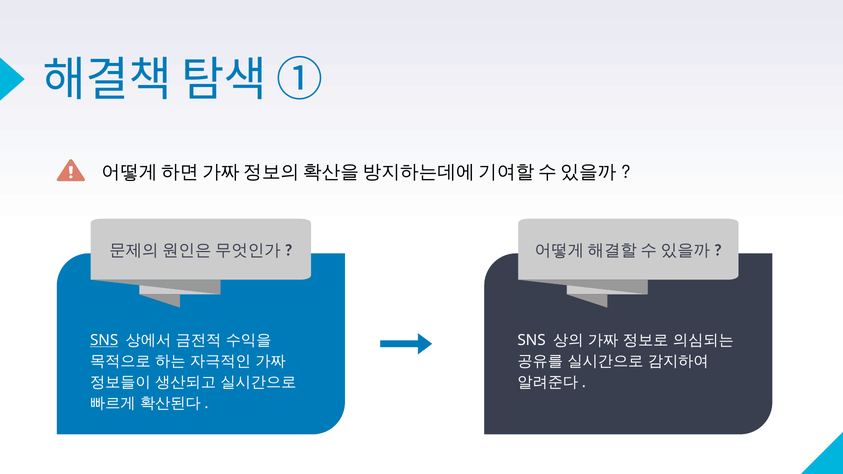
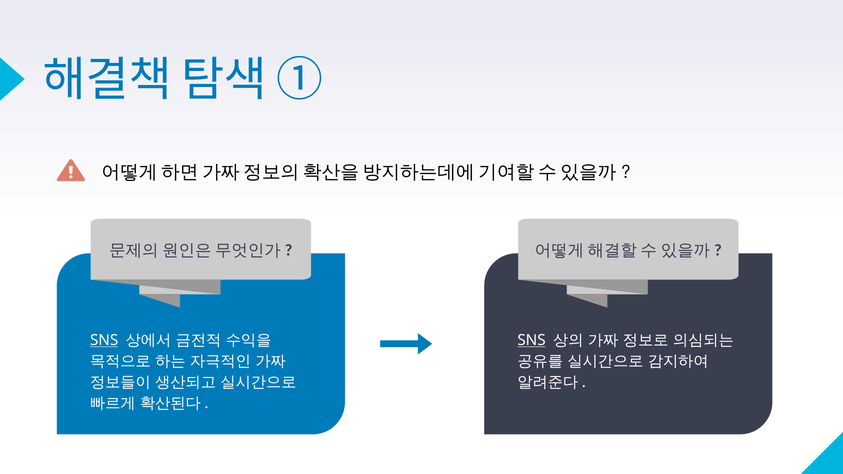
SNS underline: none -> present (532, 340)
